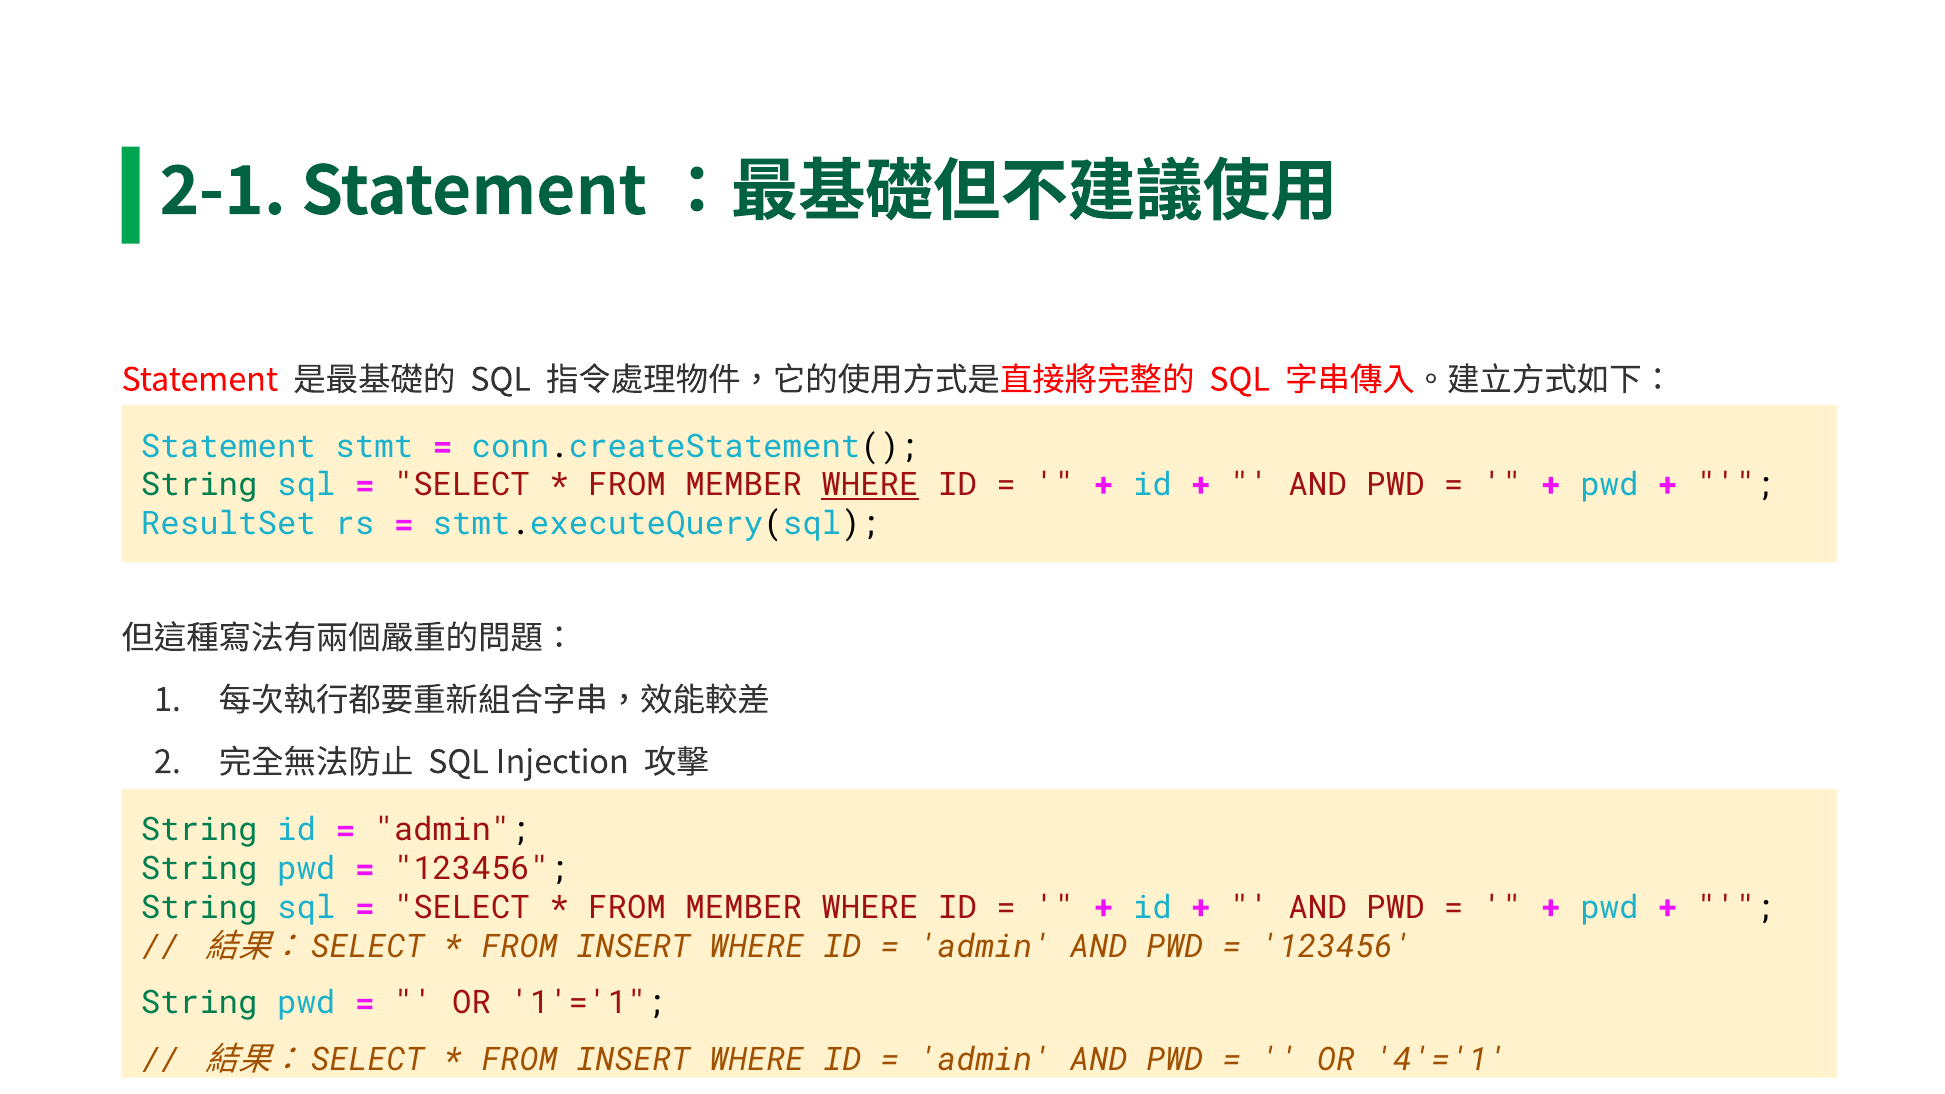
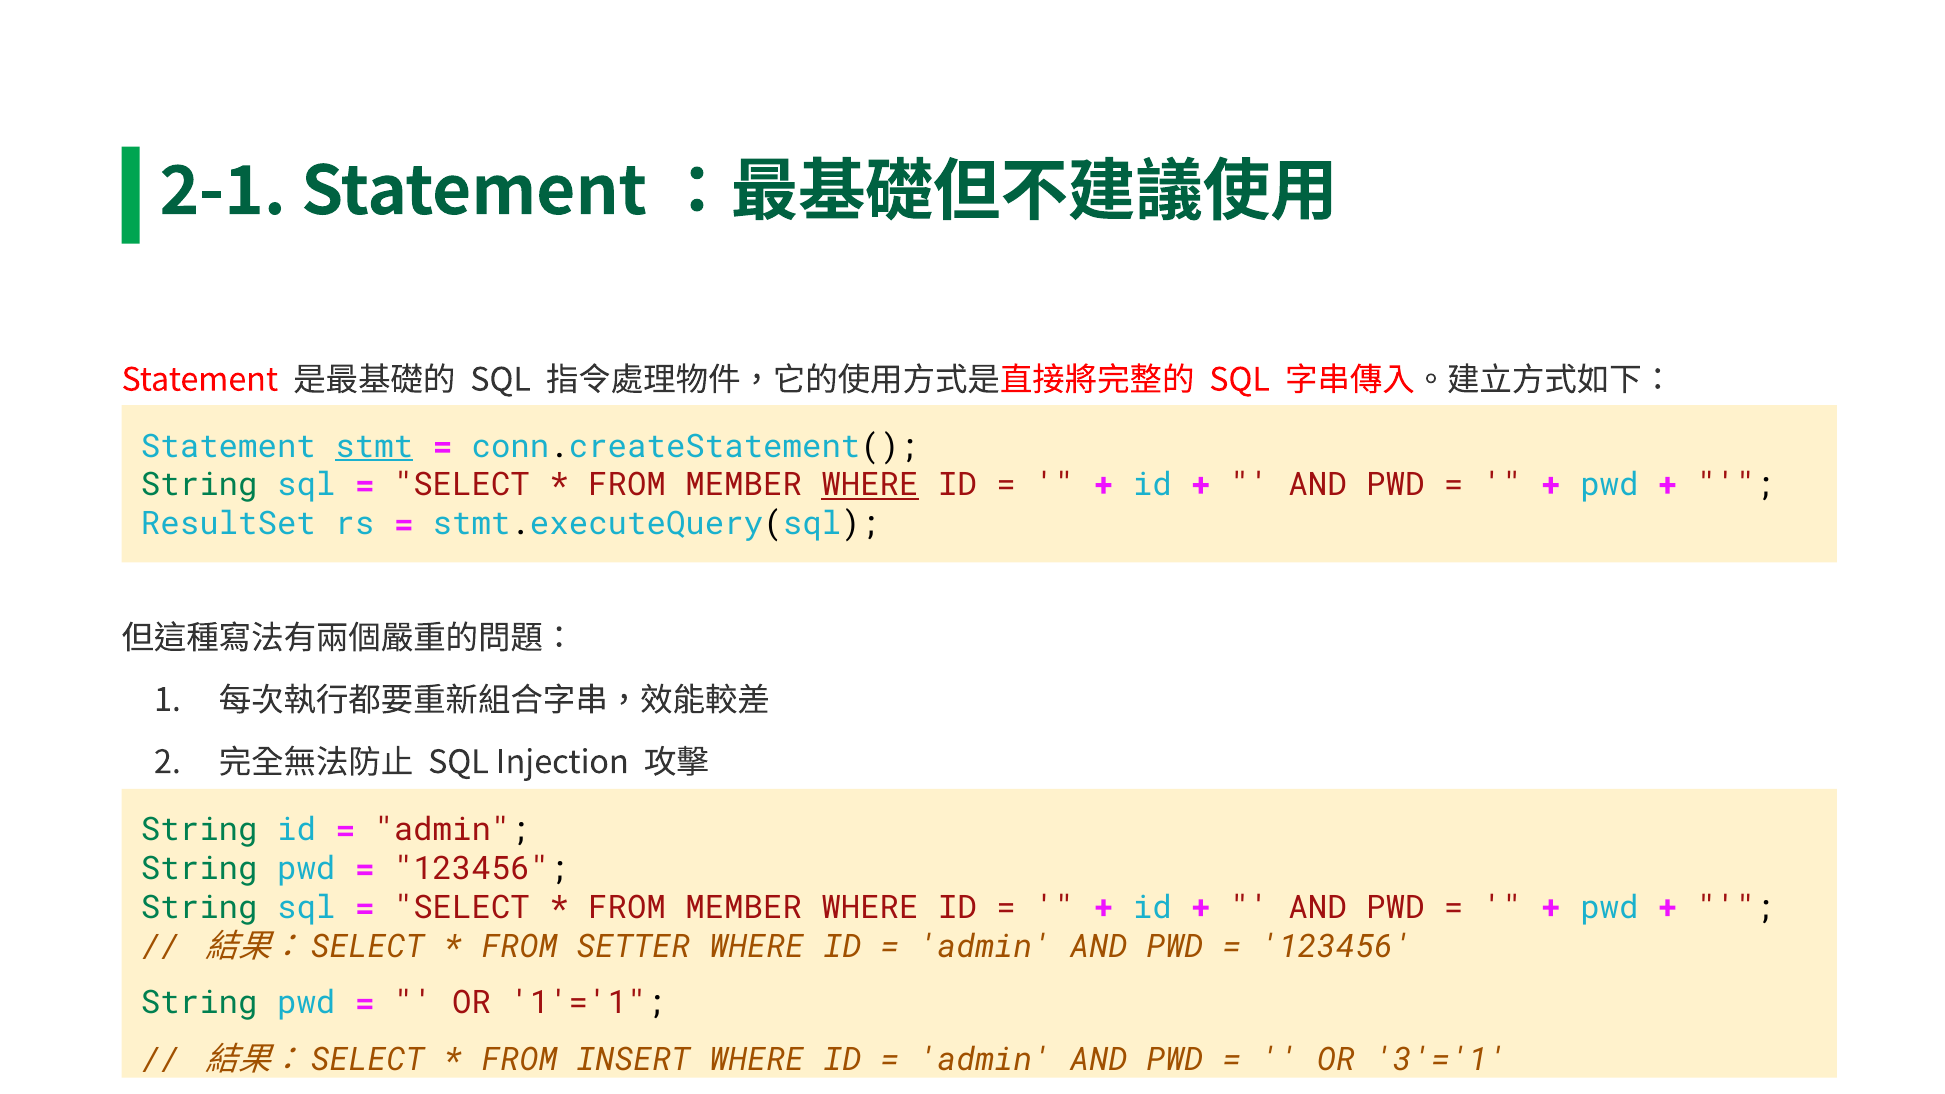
stmt underline: none -> present (374, 446)
INSERT: INSERT -> SETTER (633, 947)
4'='1: 4'='1 -> 3'='1 (1441, 1060)
